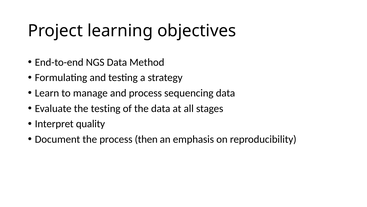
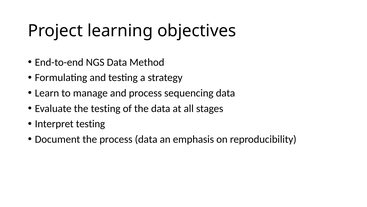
Interpret quality: quality -> testing (90, 124)
process then: then -> data (146, 139)
